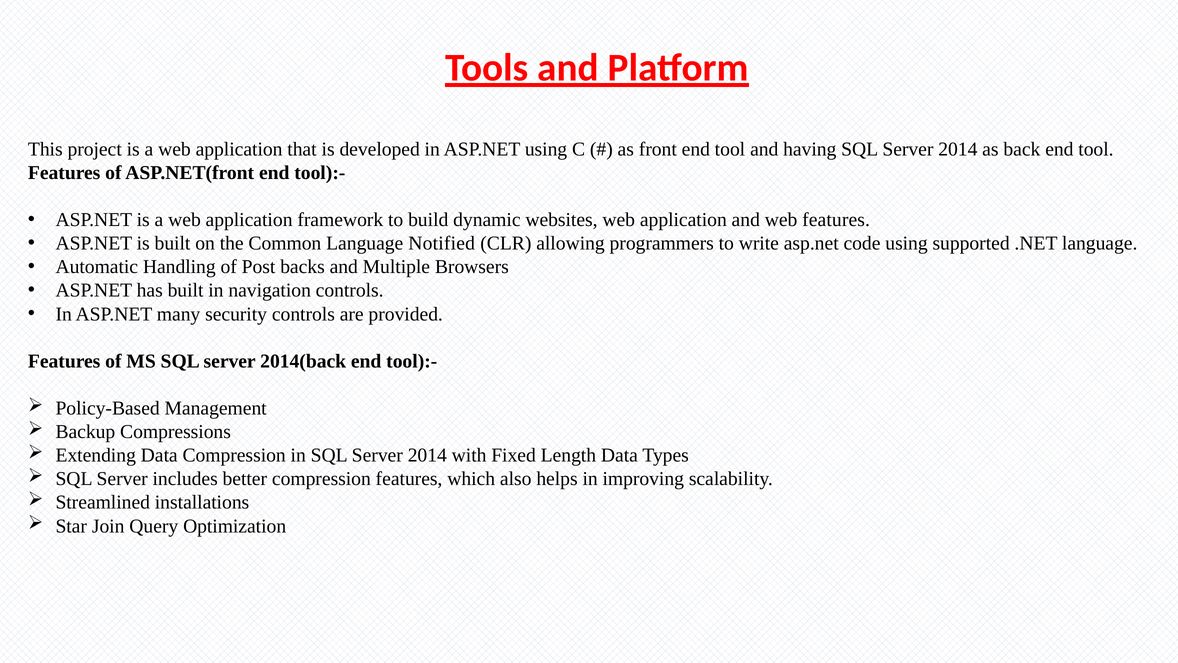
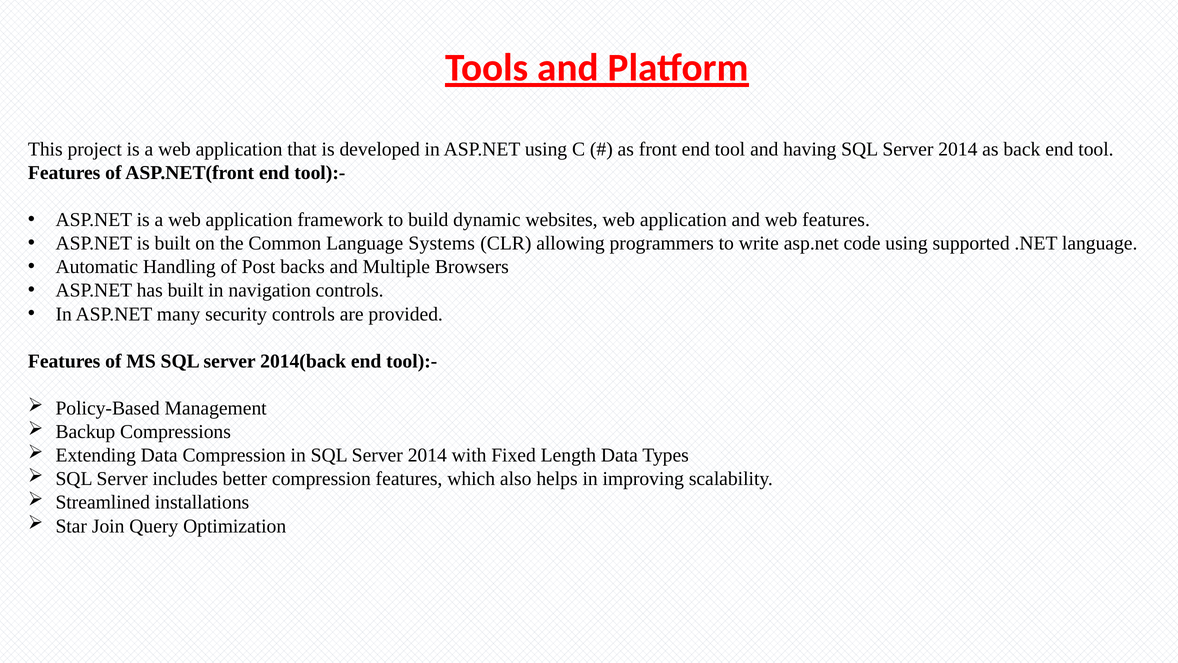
Notified: Notified -> Systems (442, 243)
